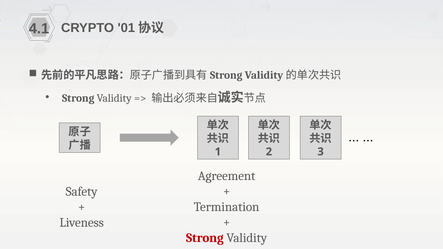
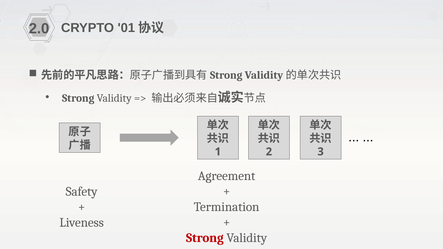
4.1: 4.1 -> 2.0 (39, 29)
